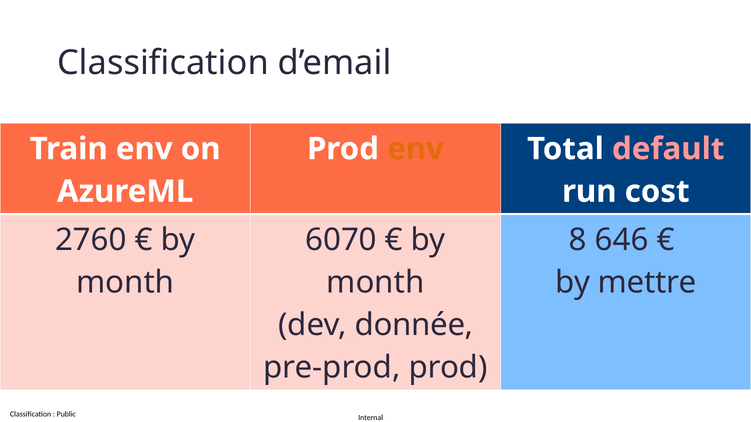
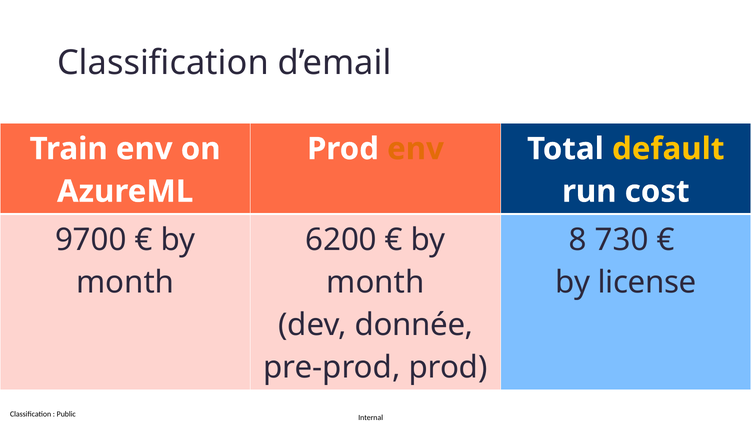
default colour: pink -> yellow (668, 149)
2760: 2760 -> 9700 (91, 240)
6070: 6070 -> 6200 (341, 240)
646: 646 -> 730 (622, 240)
mettre: mettre -> license (647, 283)
